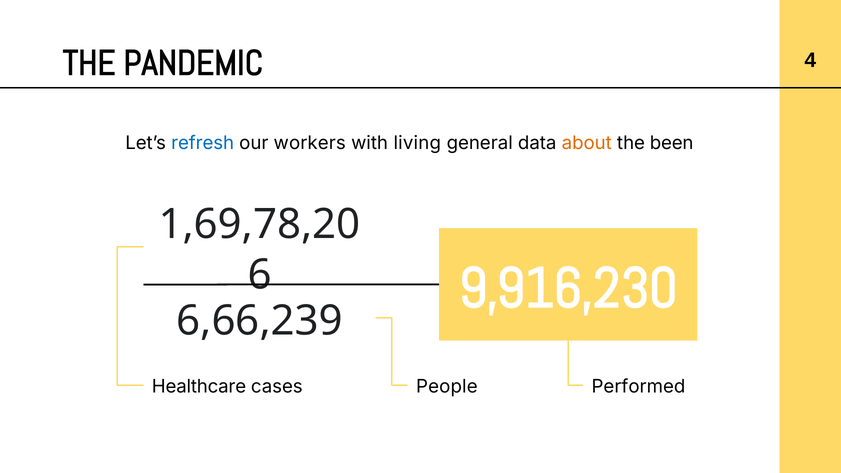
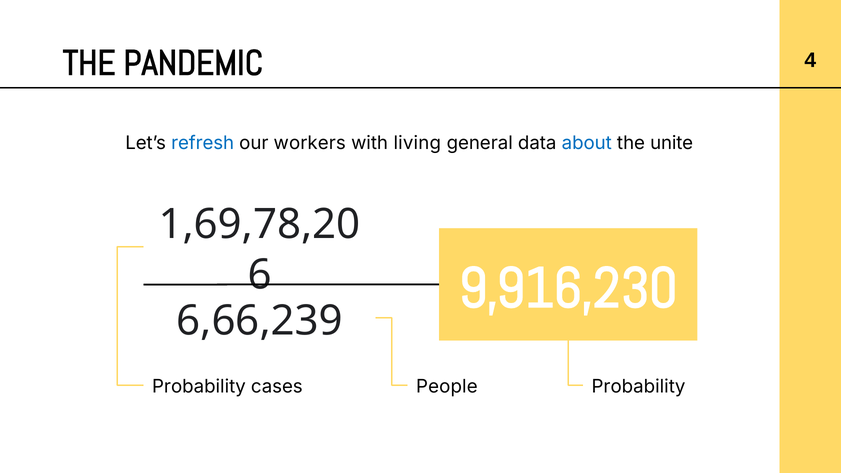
about colour: orange -> blue (587, 143)
been: been -> unite (672, 143)
Healthcare: Healthcare -> Probability (199, 387)
Performed: Performed -> Probability (638, 387)
